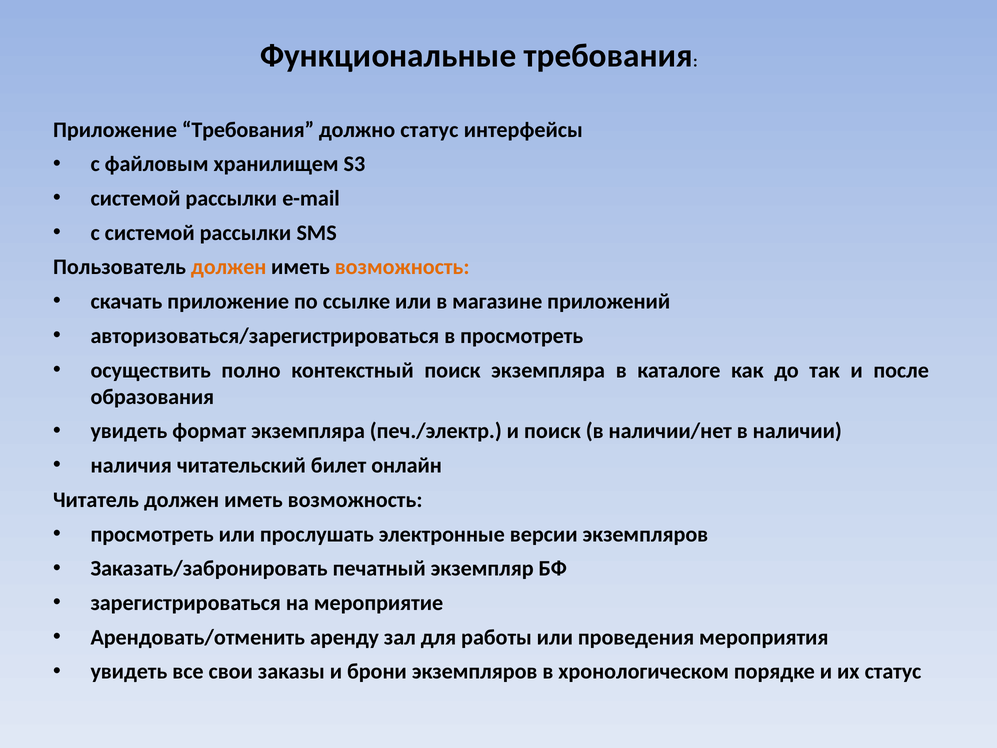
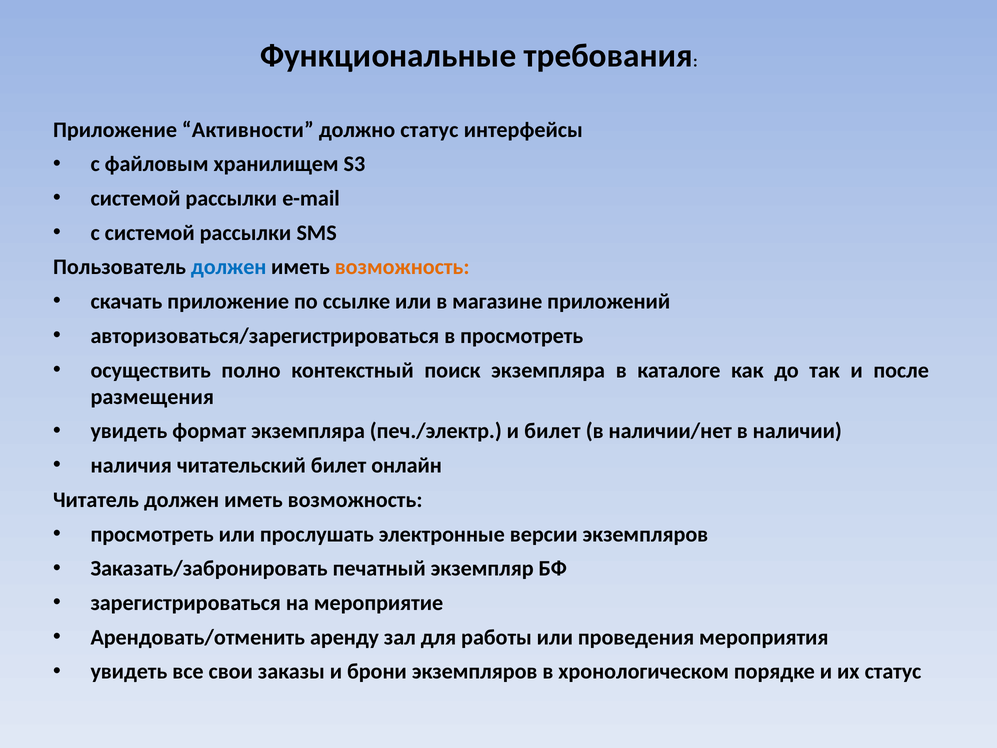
Приложение Требования: Требования -> Активности (248, 130)
должен colour: orange -> blue (229, 267)
образования: образования -> размещения (152, 397)
и поиск: поиск -> билет (552, 431)
